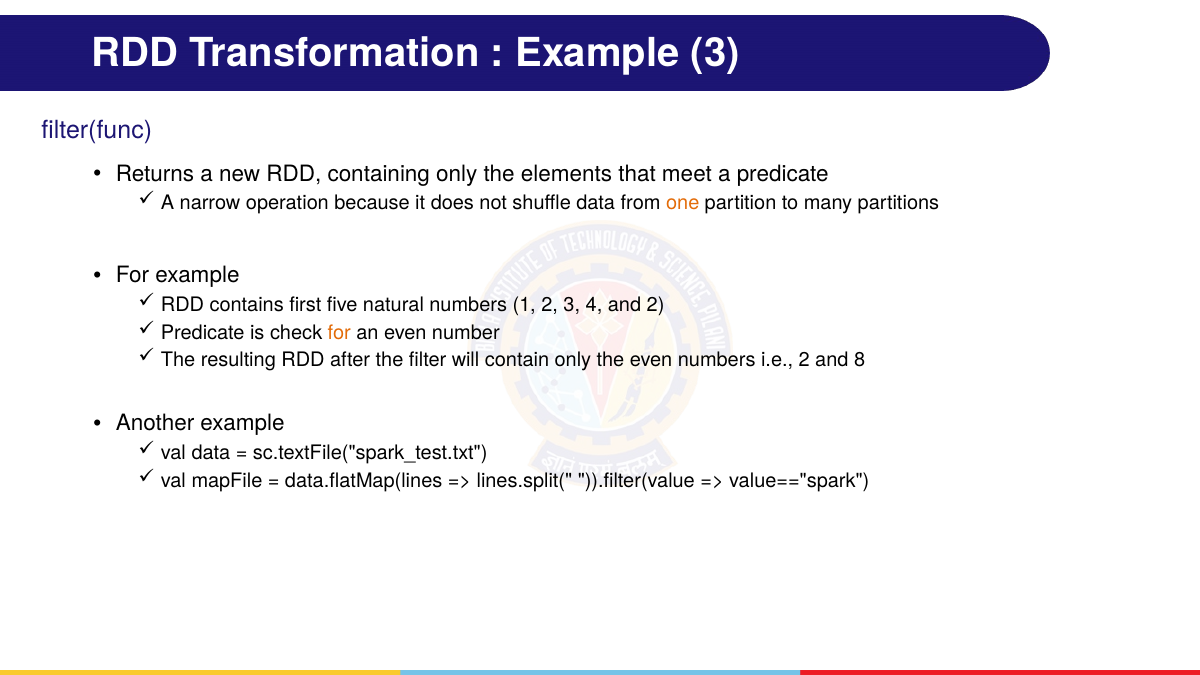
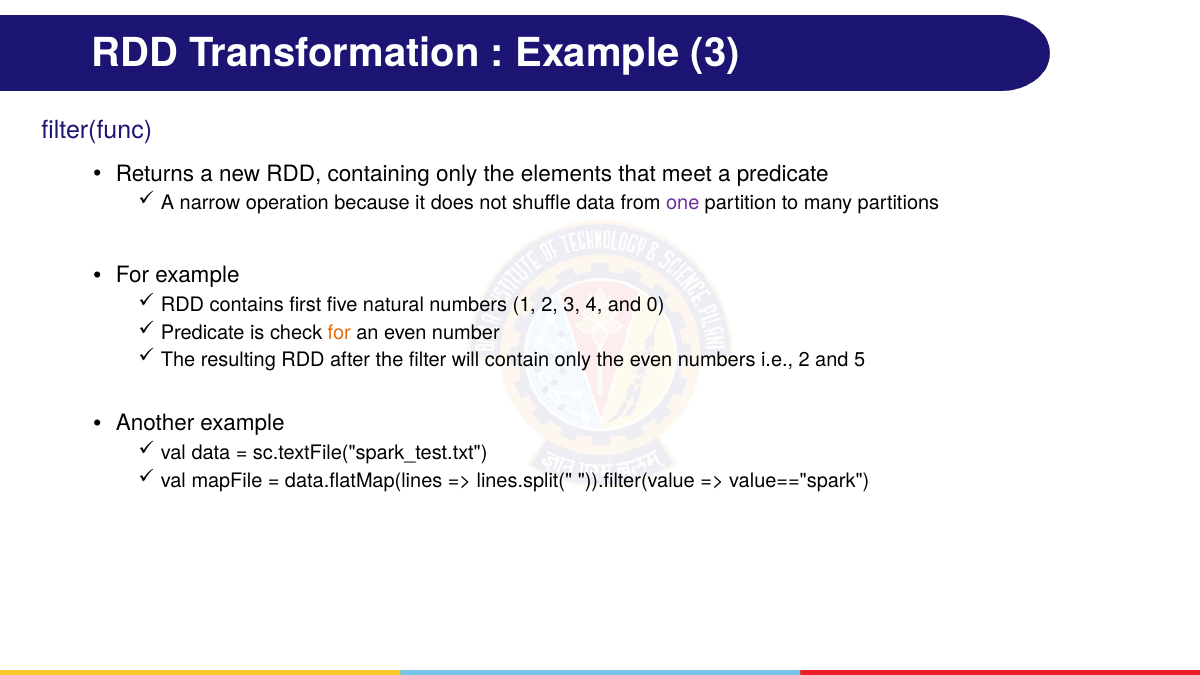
one colour: orange -> purple (683, 203)
and 2: 2 -> 0 (656, 305)
8: 8 -> 5 (860, 360)
